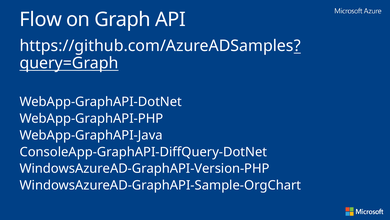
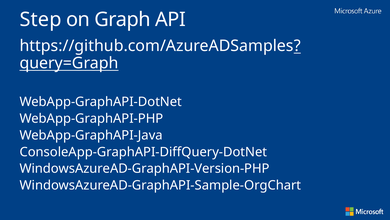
Flow: Flow -> Step (41, 19)
